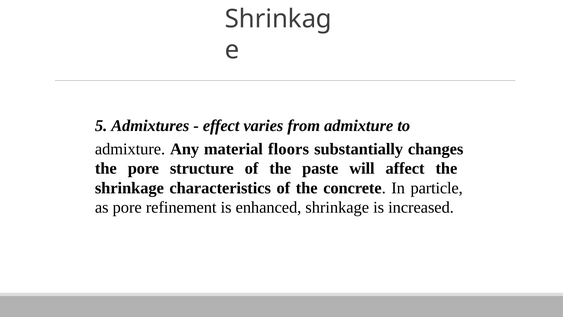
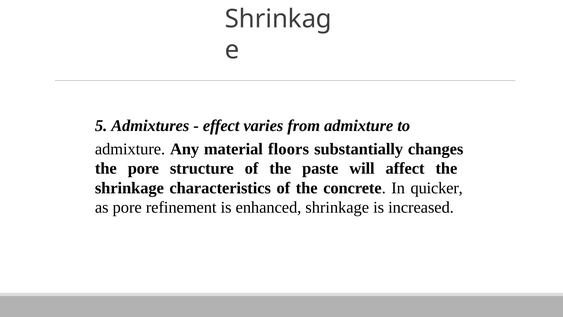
particle: particle -> quicker (437, 188)
